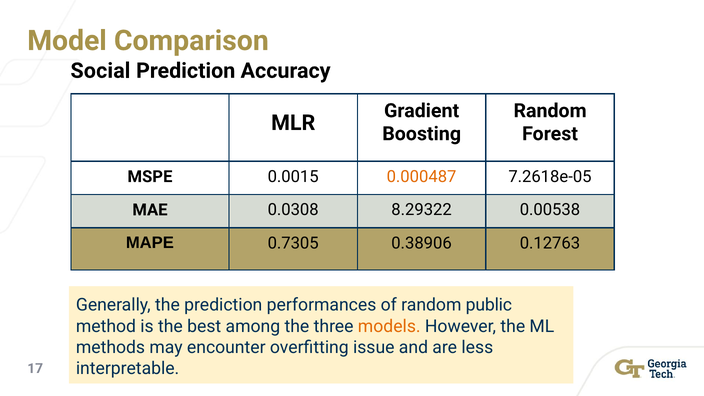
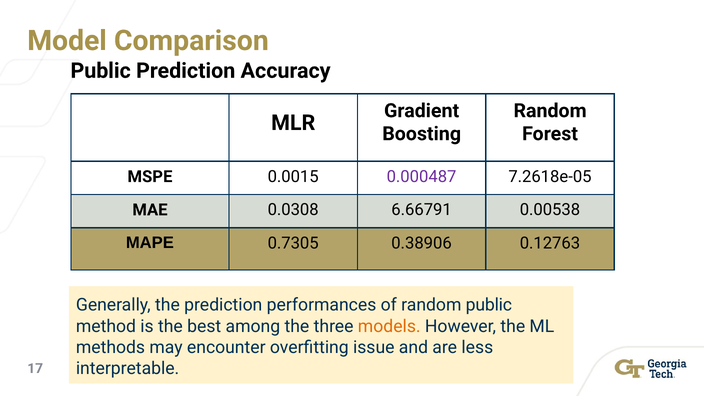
Social: Social -> Public (101, 71)
0.000487 colour: orange -> purple (422, 177)
8.29322: 8.29322 -> 6.66791 (422, 210)
